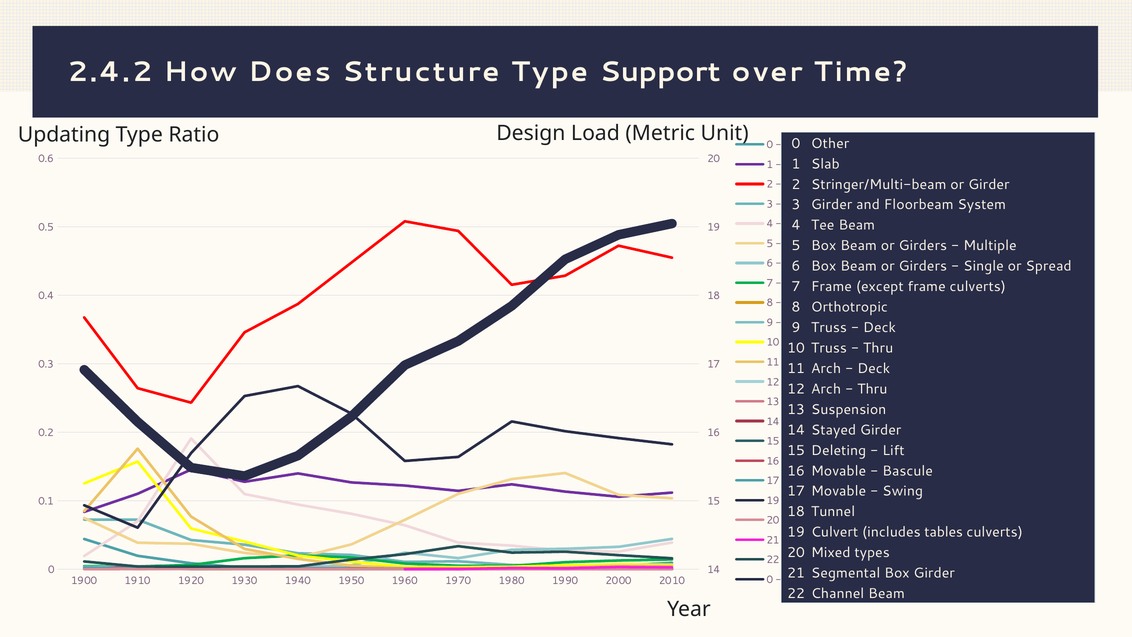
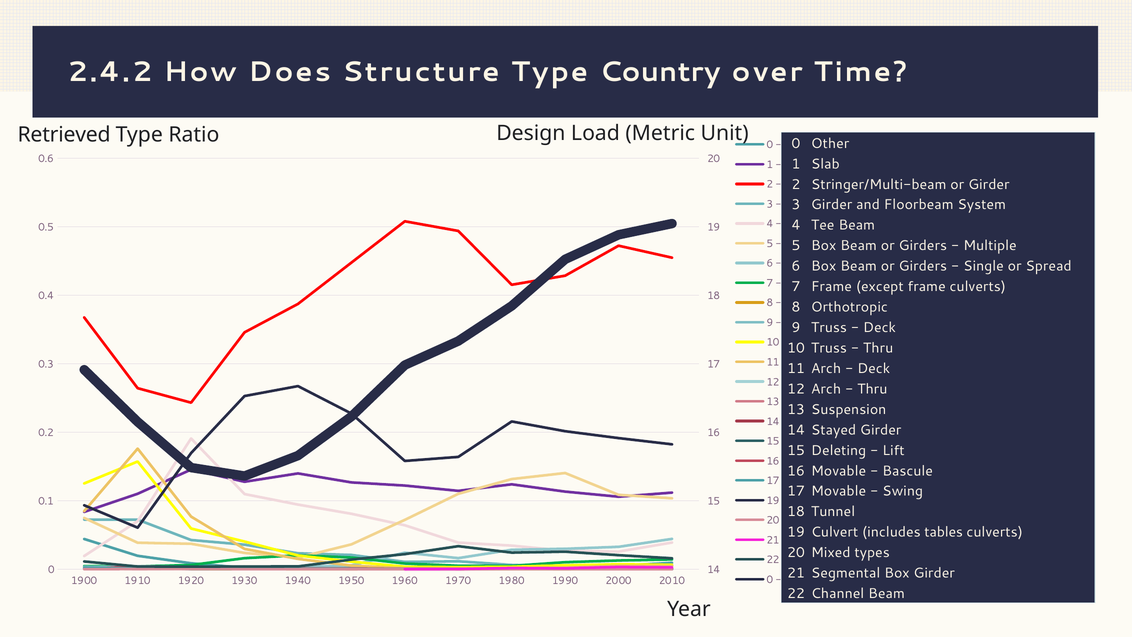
Support: Support -> Country (660, 72)
Updating: Updating -> Retrieved (64, 135)
